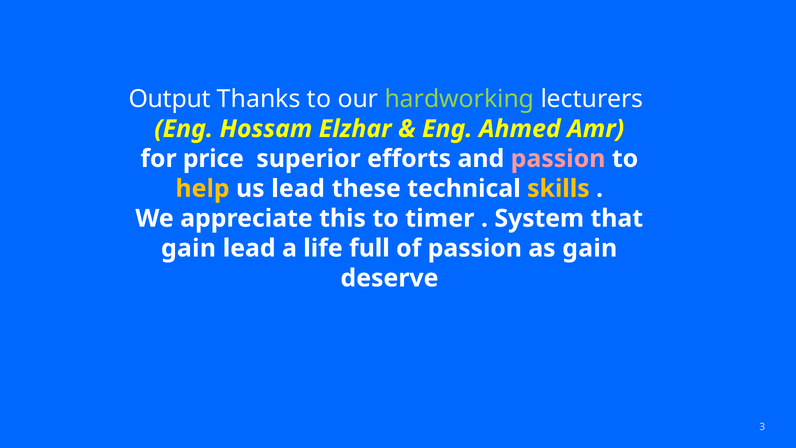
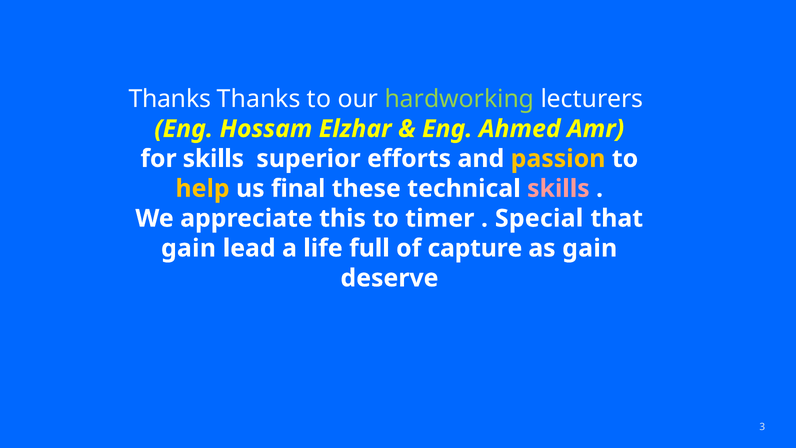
Output: Output -> Thanks (170, 99)
for price: price -> skills (213, 159)
passion colour: pink -> yellow (558, 159)
us lead: lead -> final (298, 188)
skills colour: yellow -> pink (558, 188)
System: System -> Special (539, 218)
of passion: passion -> capture (475, 248)
